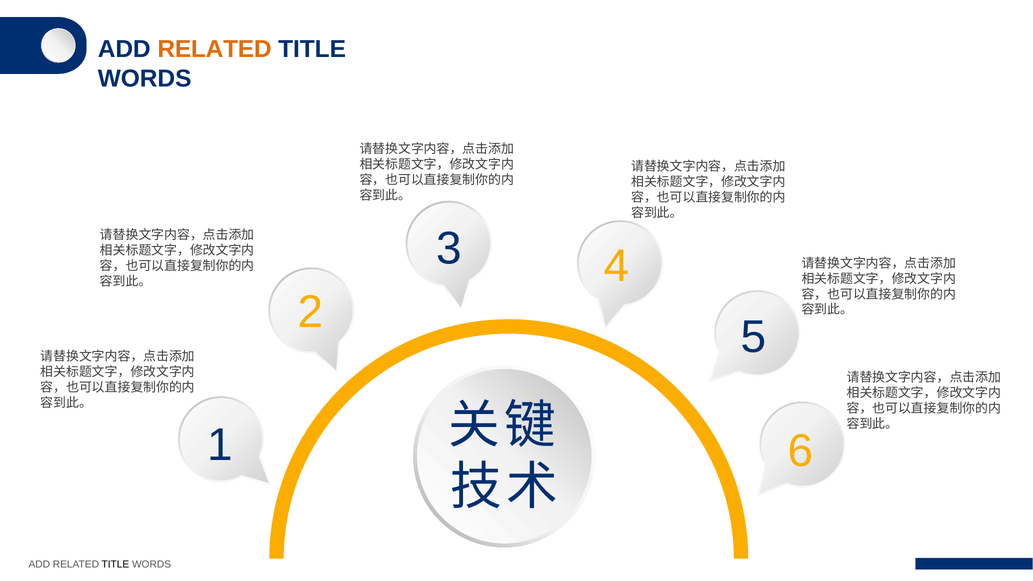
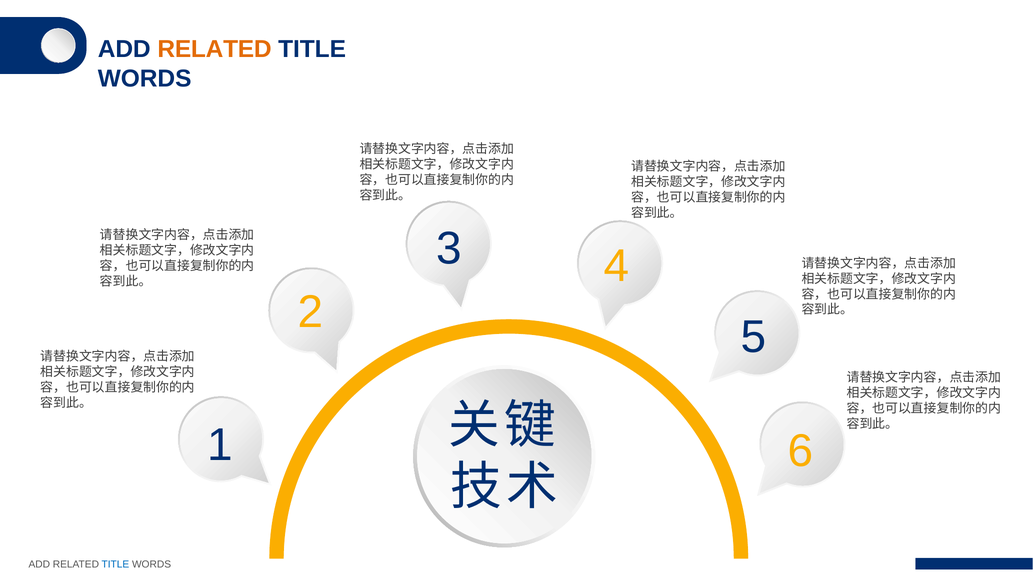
TITLE colour: black -> blue (115, 564)
